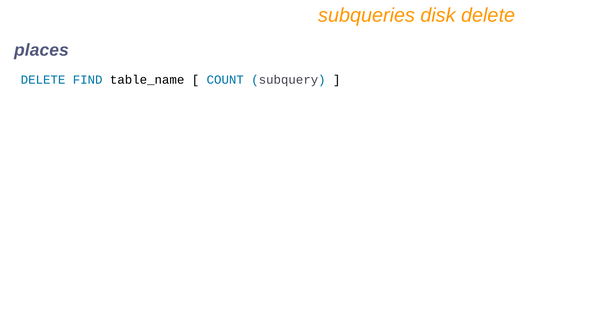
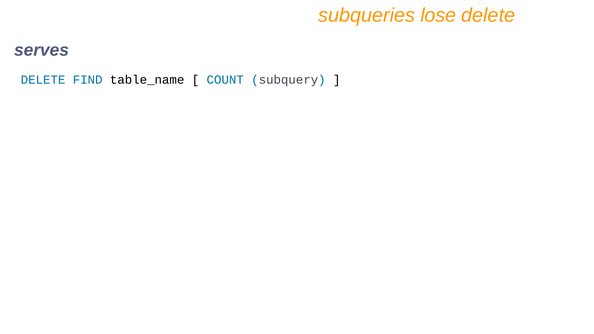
disk: disk -> lose (438, 15)
places: places -> serves (42, 50)
